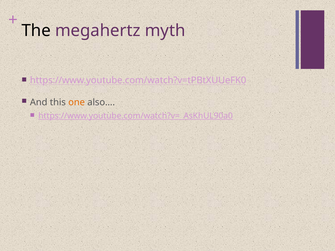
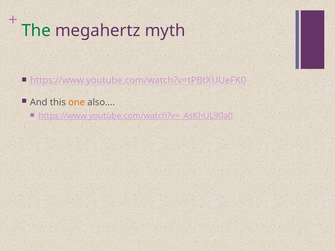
The colour: black -> green (36, 31)
